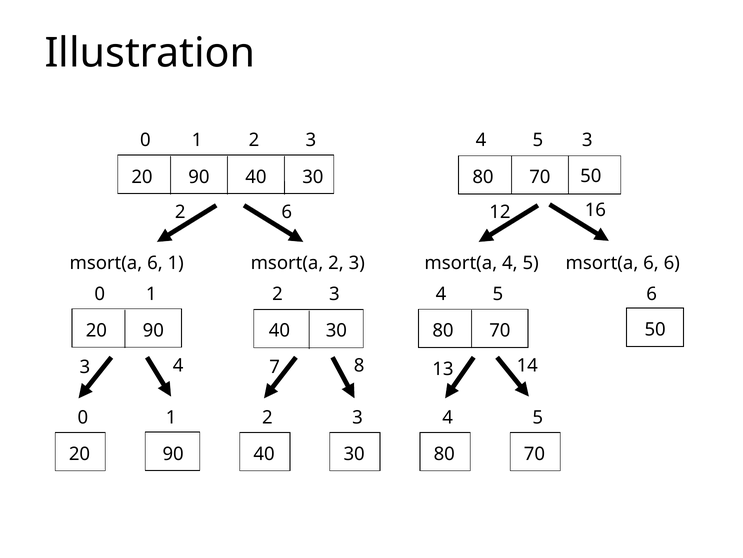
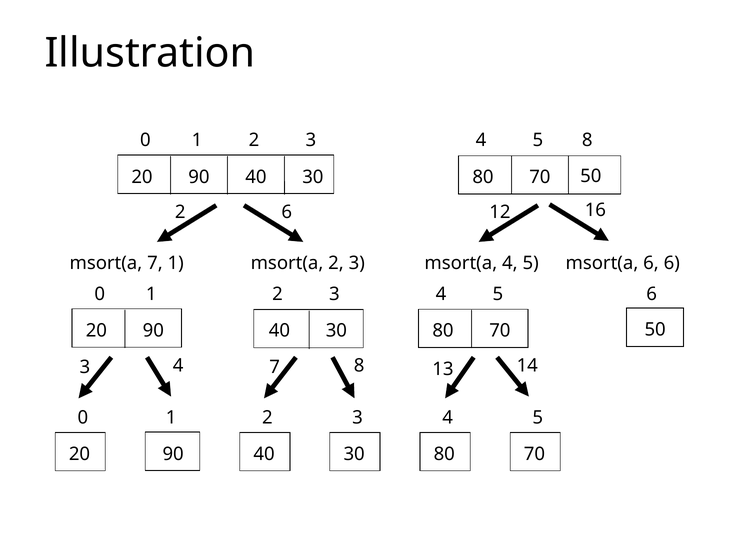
4 3: 3 -> 8 (587, 140)
6: 6 -> 7 (155, 263)
